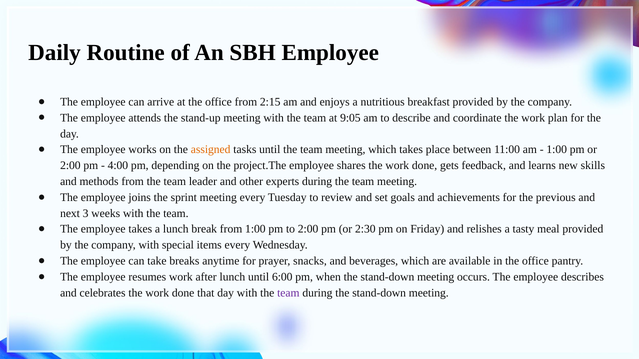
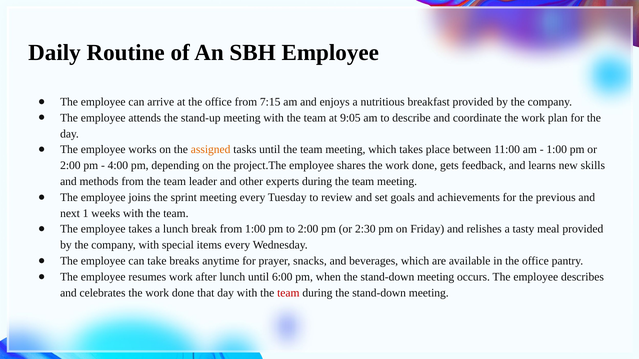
2:15: 2:15 -> 7:15 (270, 102)
3: 3 -> 1 (86, 214)
team colour: purple -> red (288, 293)
